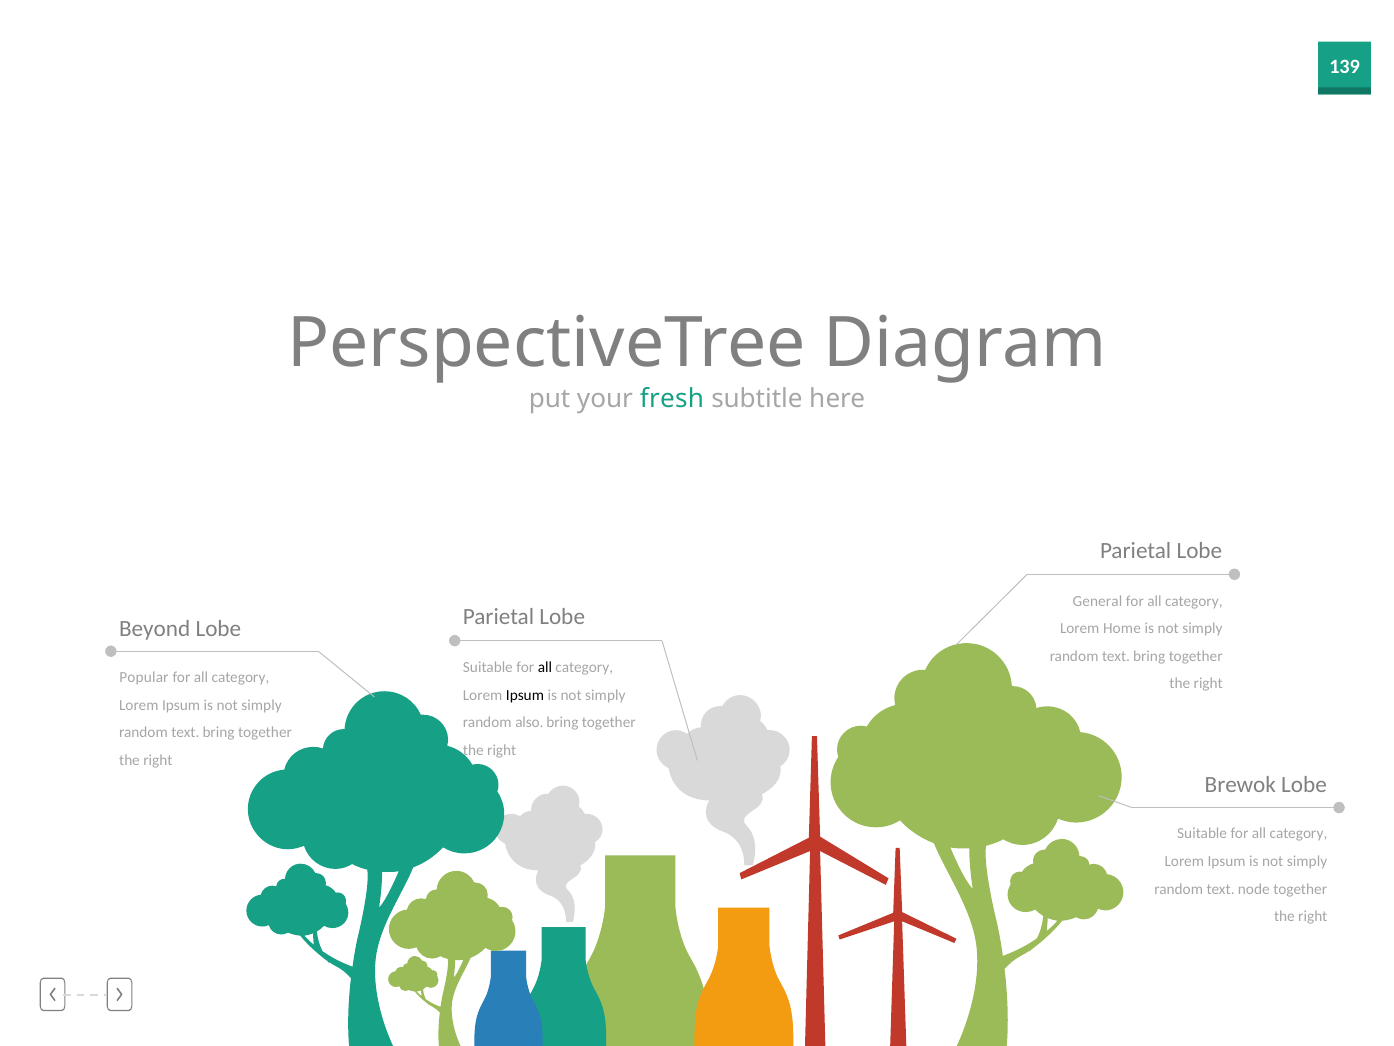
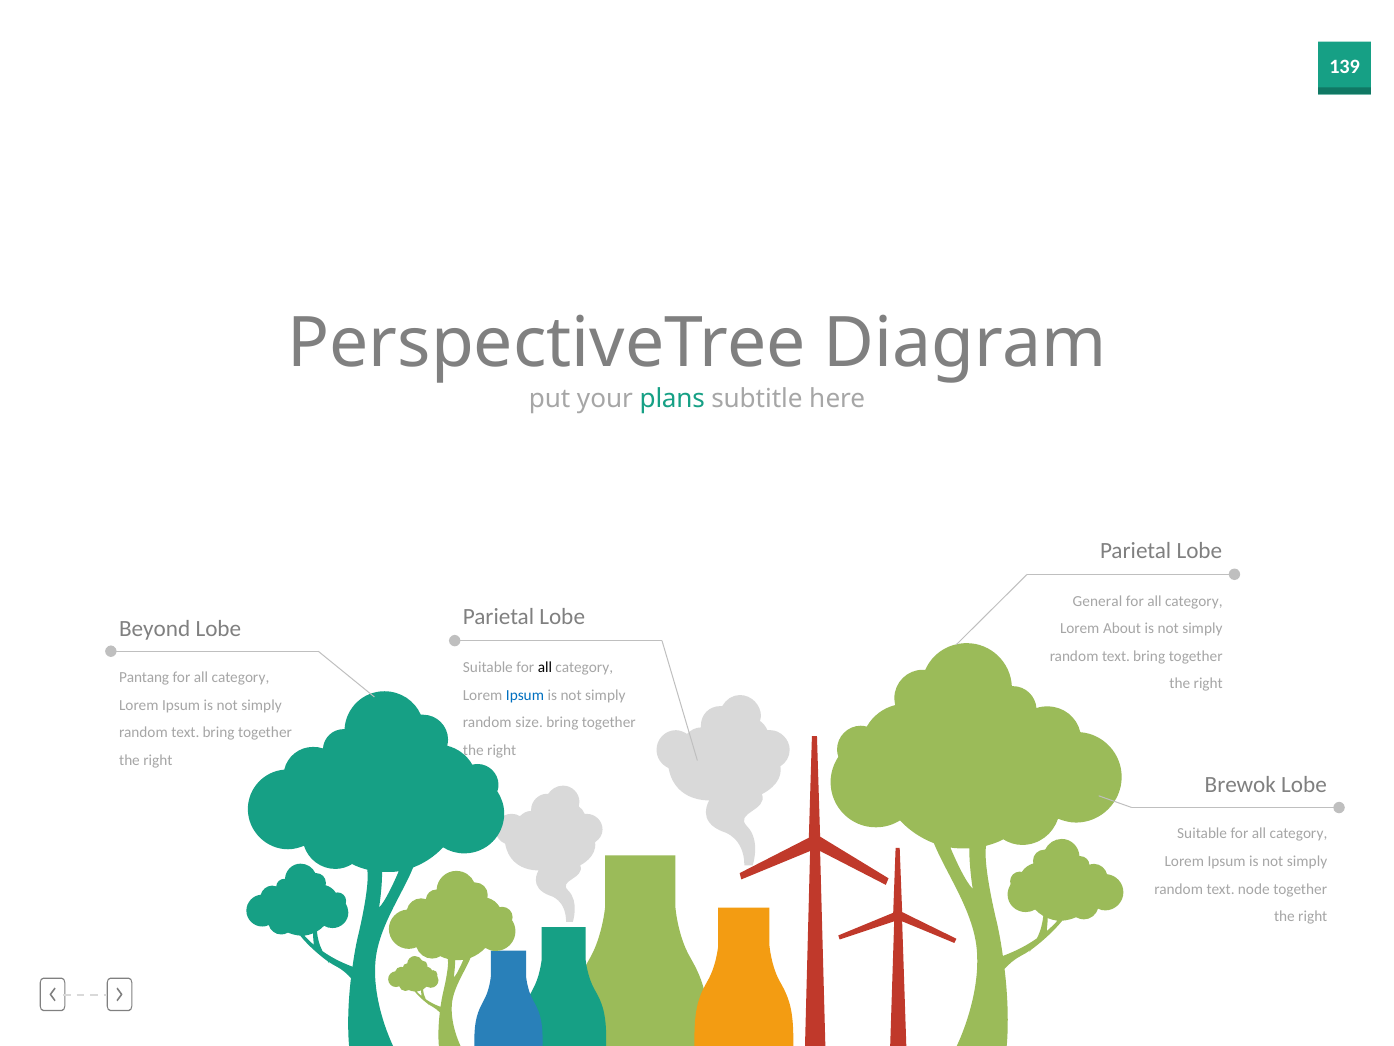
fresh: fresh -> plans (672, 399)
Home: Home -> About (1122, 628)
Popular: Popular -> Pantang (144, 677)
Ipsum colour: black -> blue (525, 695)
also: also -> size (529, 722)
